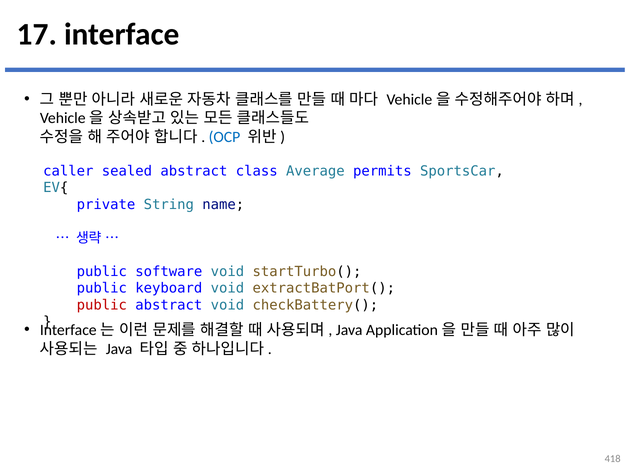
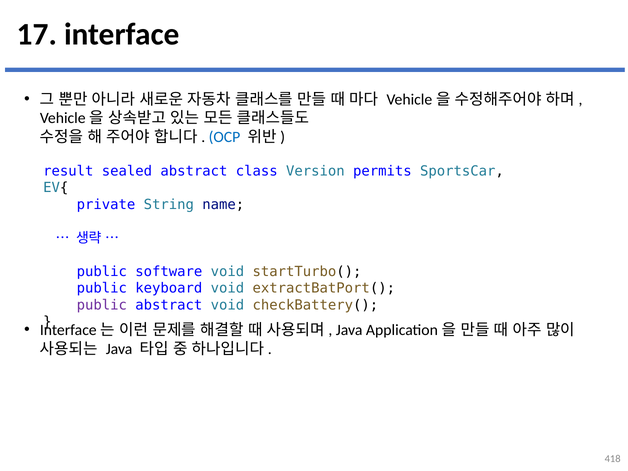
caller: caller -> result (68, 171)
Average: Average -> Version (315, 171)
public colour: red -> purple (102, 305)
